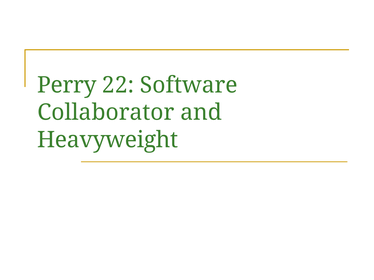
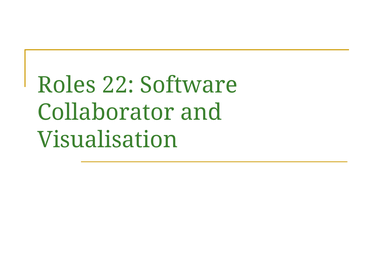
Perry: Perry -> Roles (67, 85)
Heavyweight: Heavyweight -> Visualisation (108, 140)
